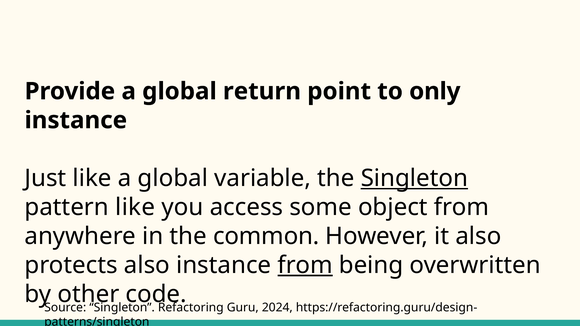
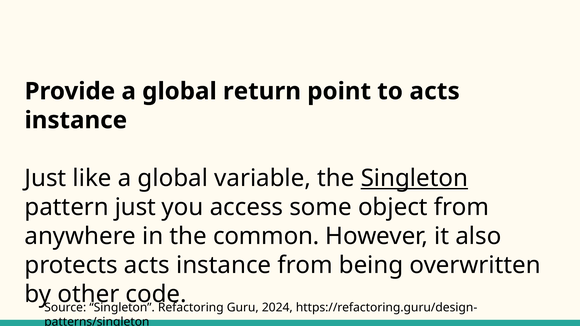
to only: only -> acts (435, 91)
pattern like: like -> just (135, 207)
protects also: also -> acts (147, 265)
from underline: present -> none (305, 265)
